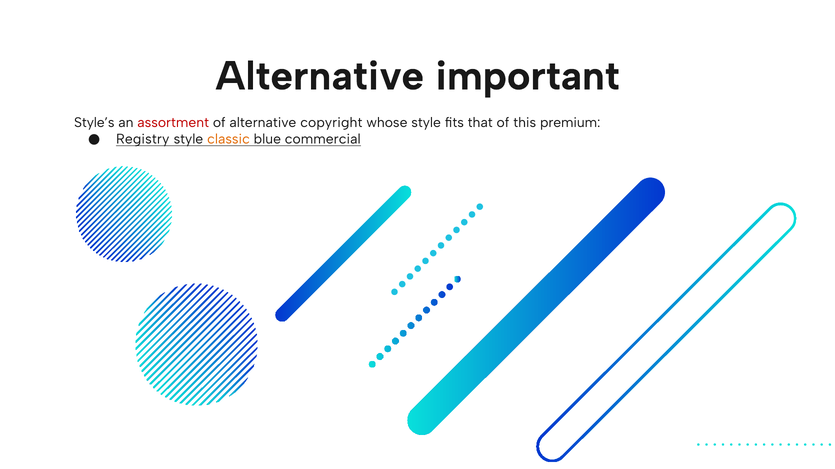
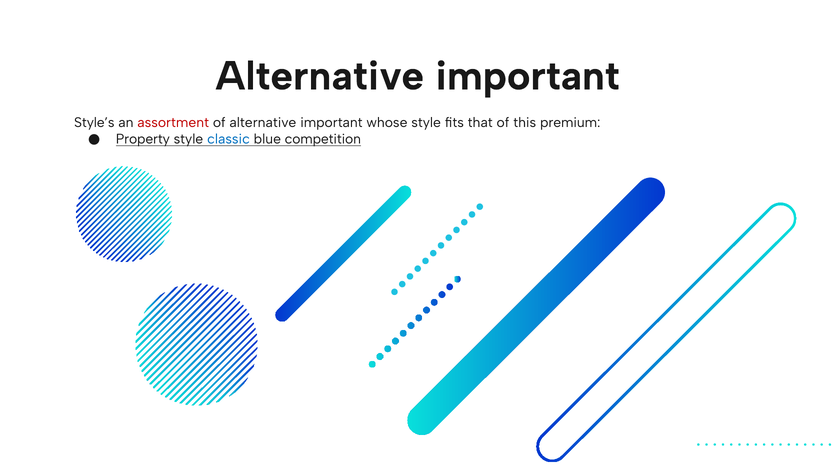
of alternative copyright: copyright -> important (331, 123)
Registry: Registry -> Property (143, 140)
classic colour: orange -> blue (229, 140)
commercial: commercial -> competition (323, 140)
